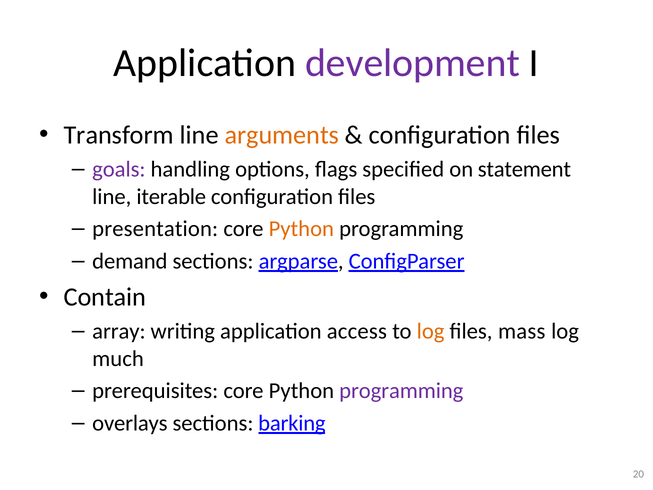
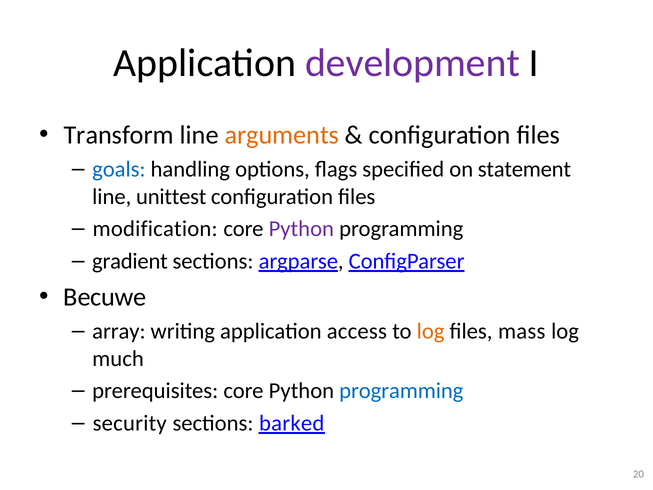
goals colour: purple -> blue (119, 169)
iterable: iterable -> unittest (171, 197)
presentation: presentation -> modification (155, 229)
Python colour: orange -> purple (301, 229)
demand: demand -> gradient (130, 261)
Contain: Contain -> Becuwe (105, 297)
programming colour: purple -> blue (401, 391)
overlays: overlays -> security (130, 423)
barking: barking -> barked (292, 423)
